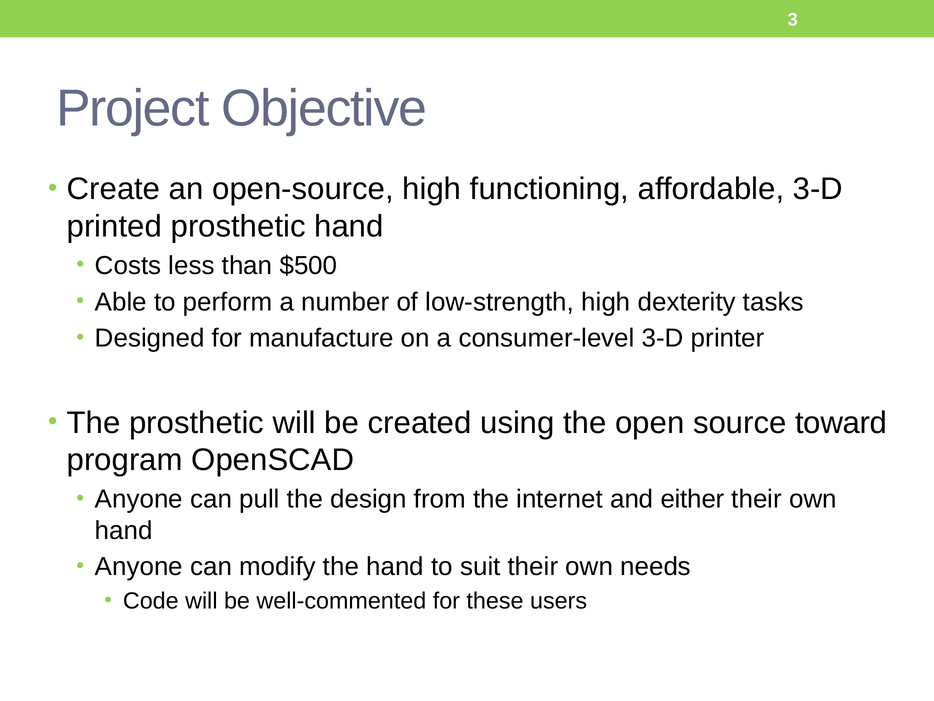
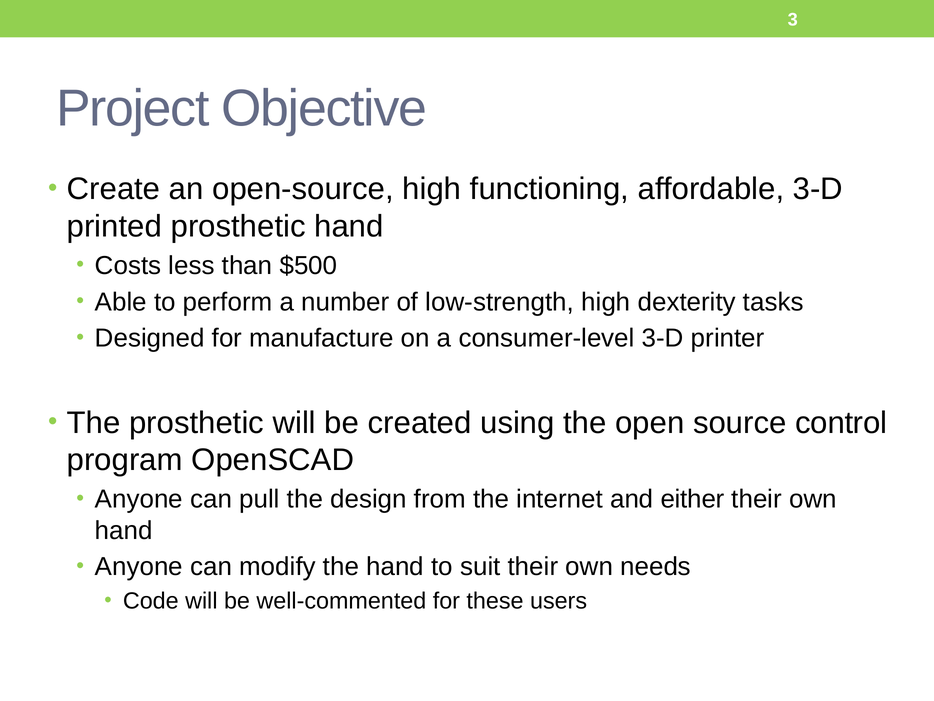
toward: toward -> control (841, 422)
